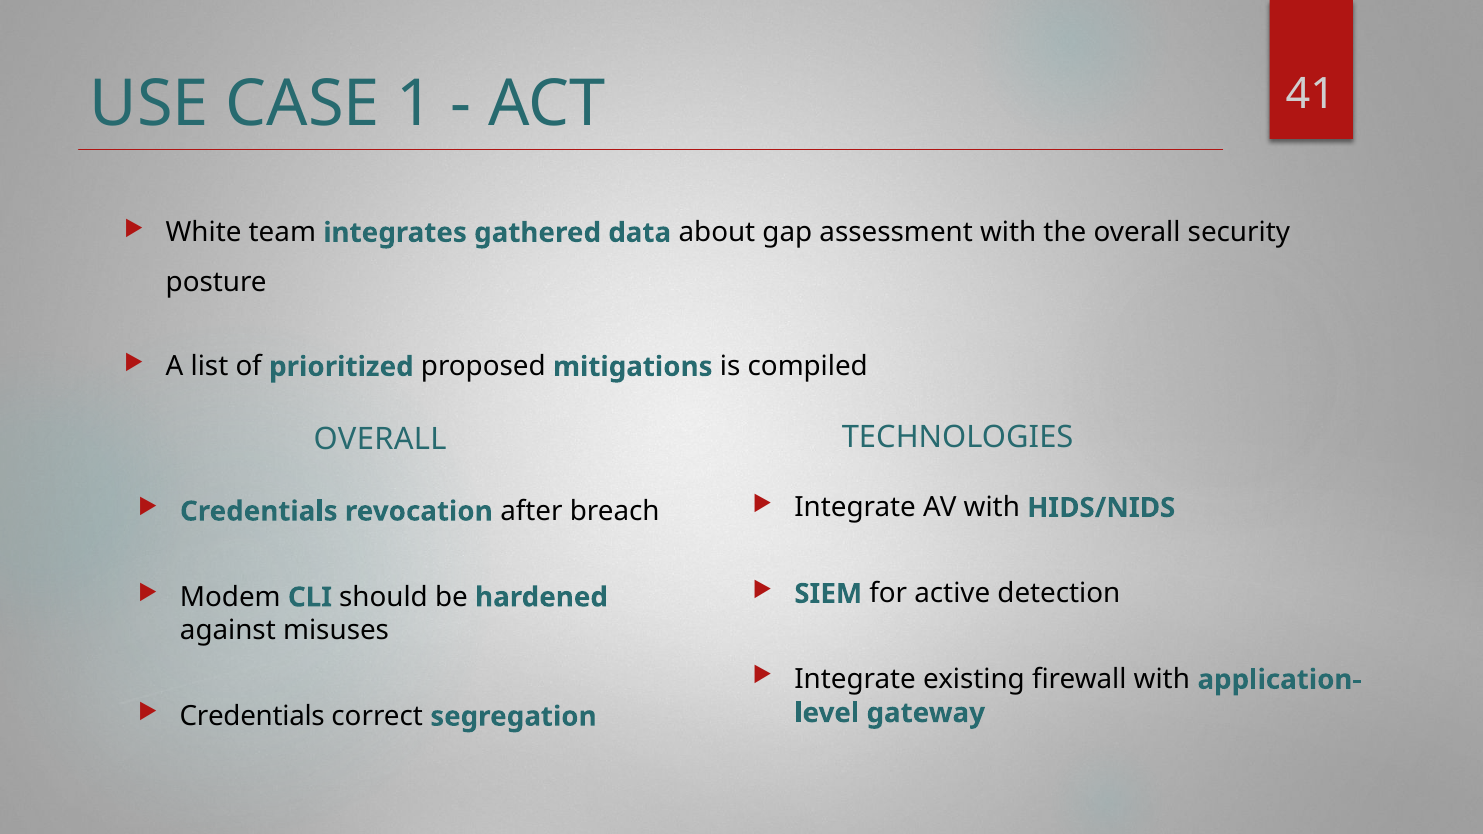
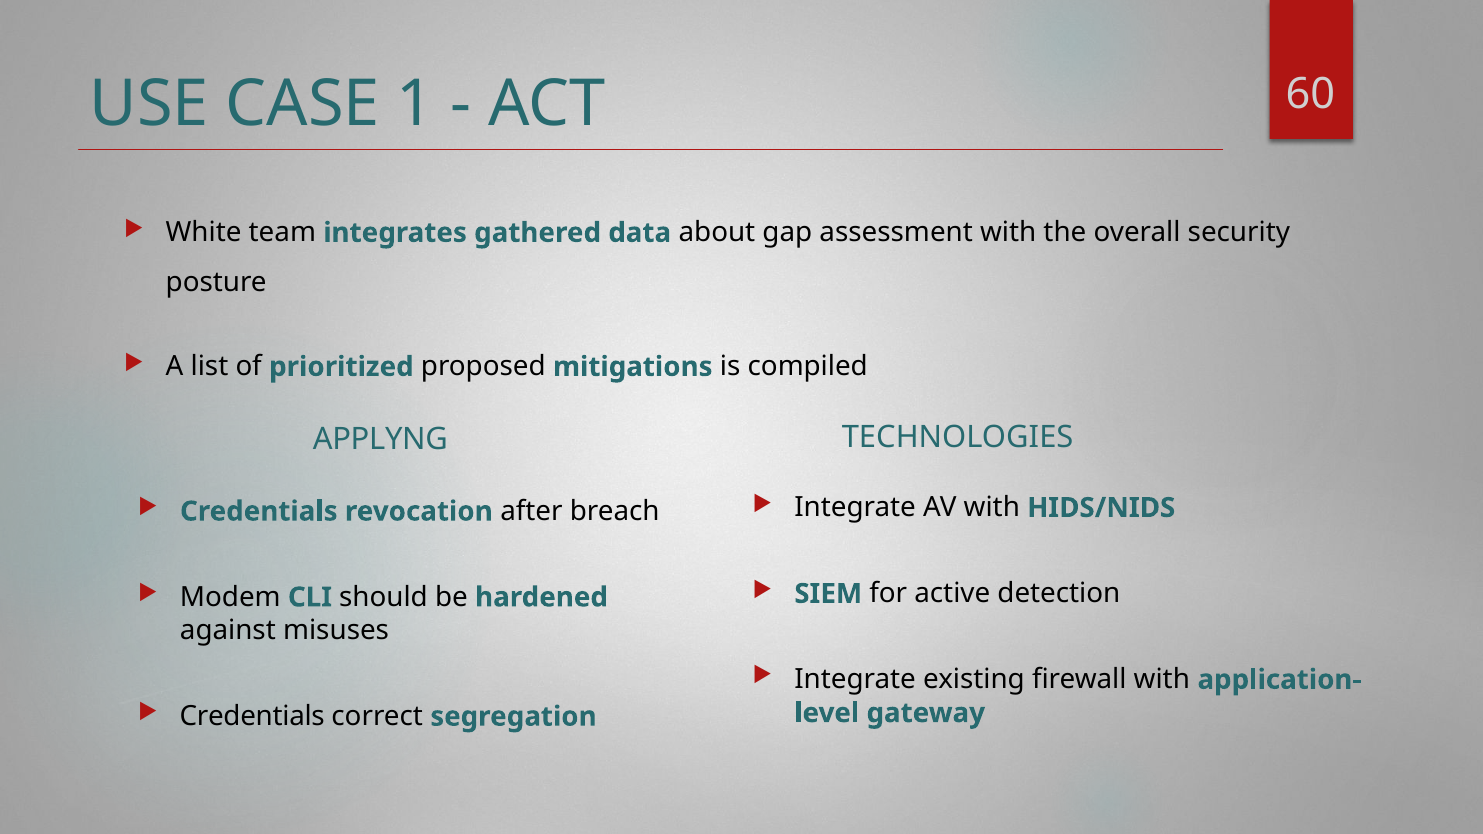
41: 41 -> 60 (1310, 94)
OVERALL: OVERALL -> APPLYNG (380, 440)
